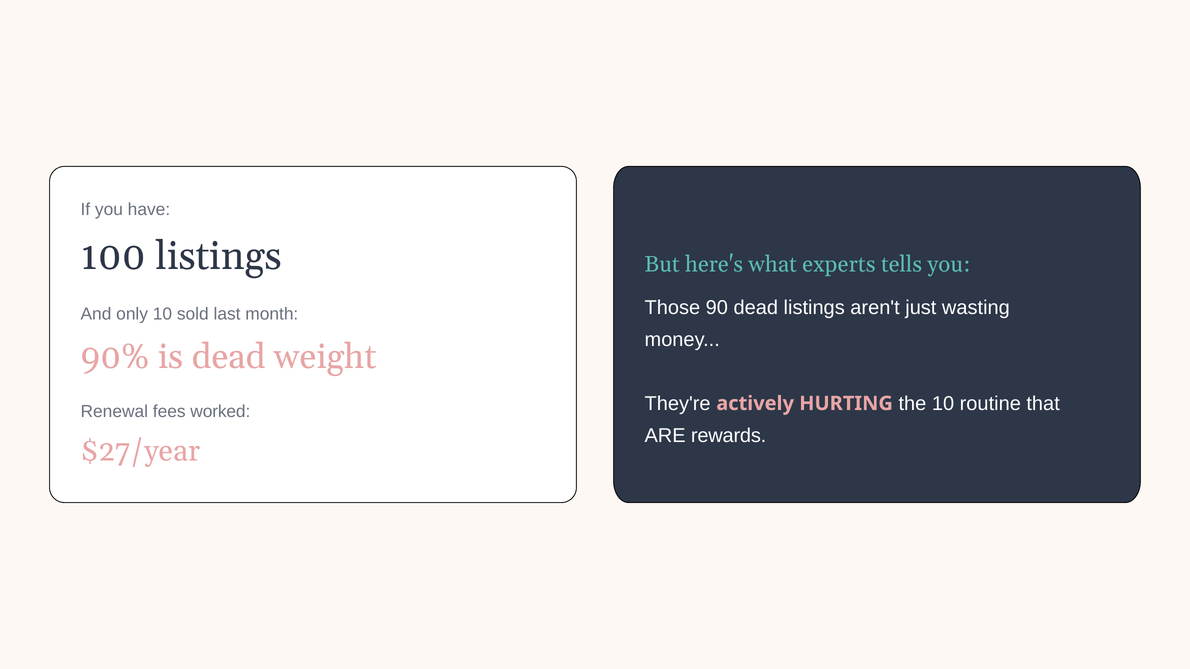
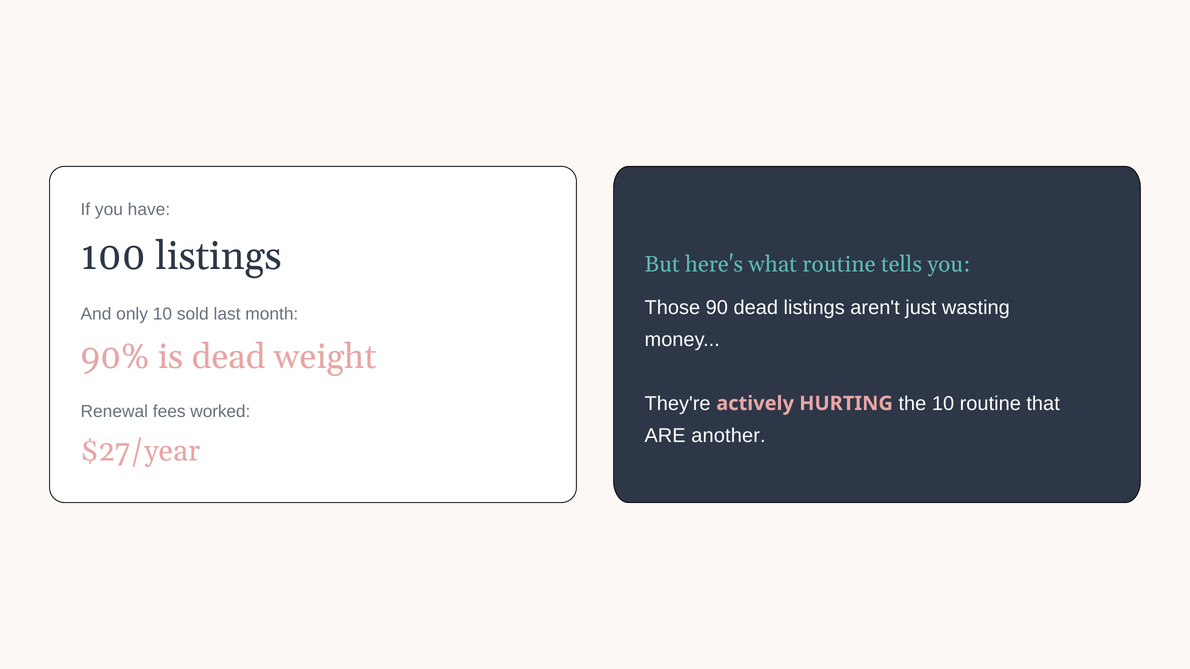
what experts: experts -> routine (839, 264)
rewards: rewards -> another (728, 436)
